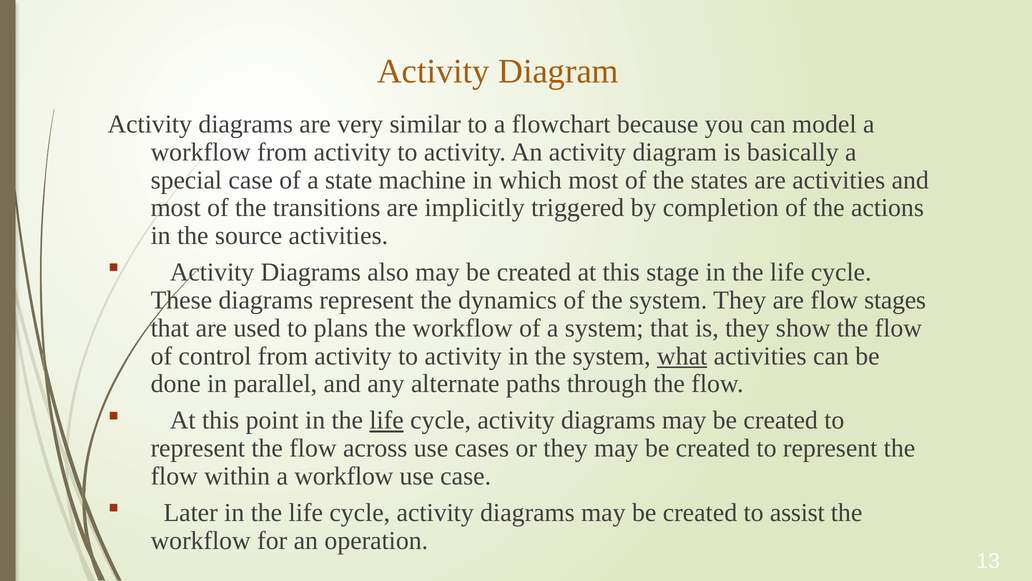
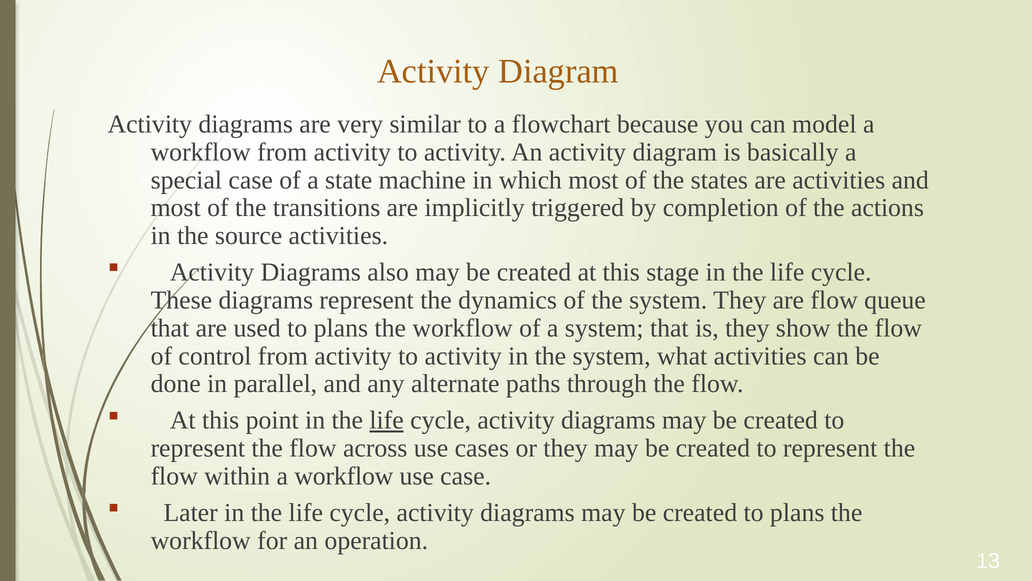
stages: stages -> queue (895, 300)
what underline: present -> none (682, 356)
created to assist: assist -> plans (797, 512)
